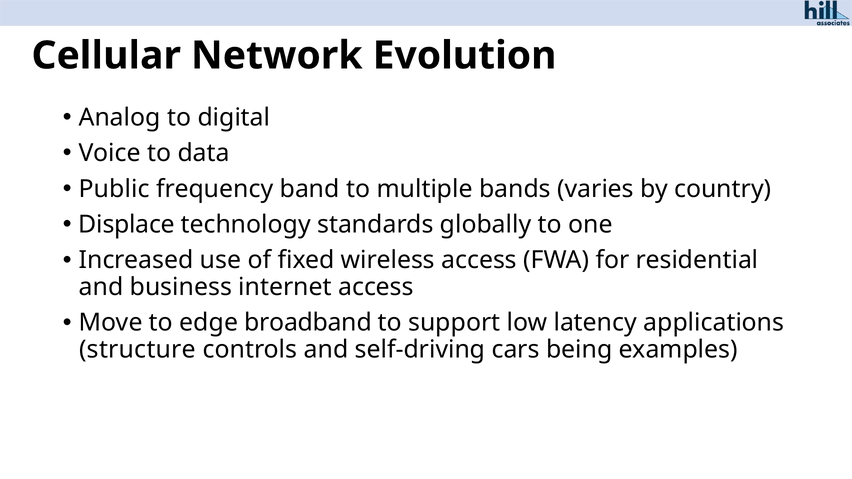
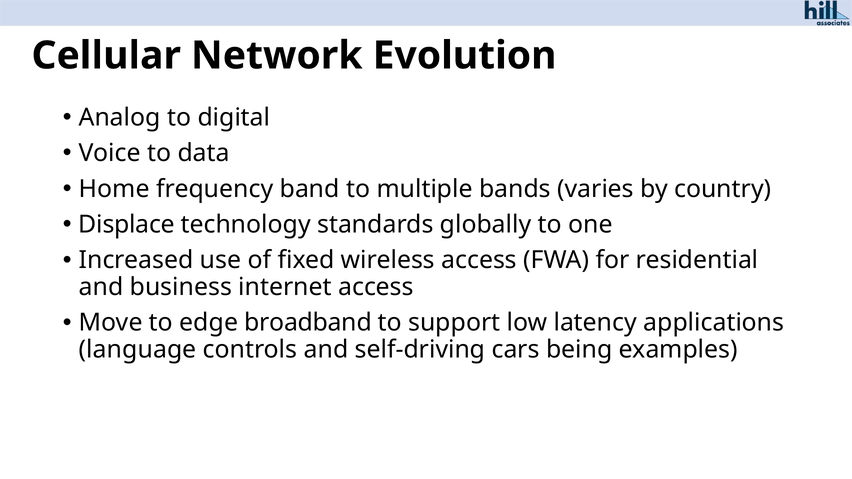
Public: Public -> Home (114, 189)
structure: structure -> language (138, 350)
